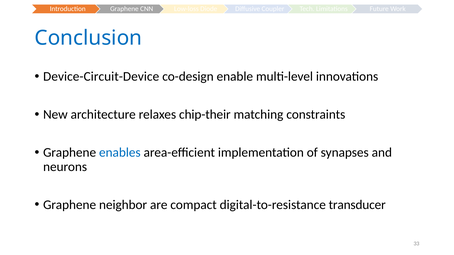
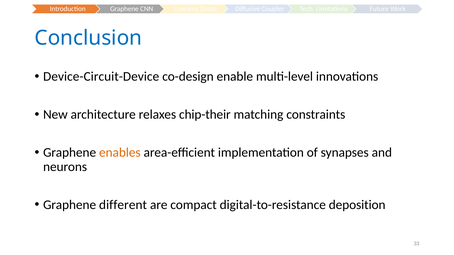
enables colour: blue -> orange (120, 153)
neighbor: neighbor -> different (123, 205)
transducer: transducer -> deposition (357, 205)
